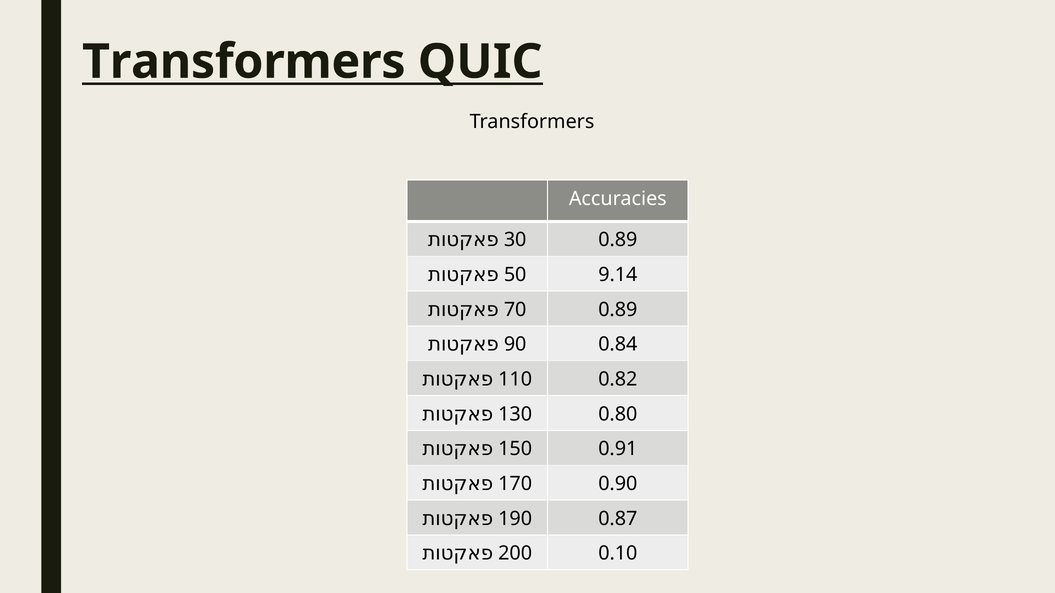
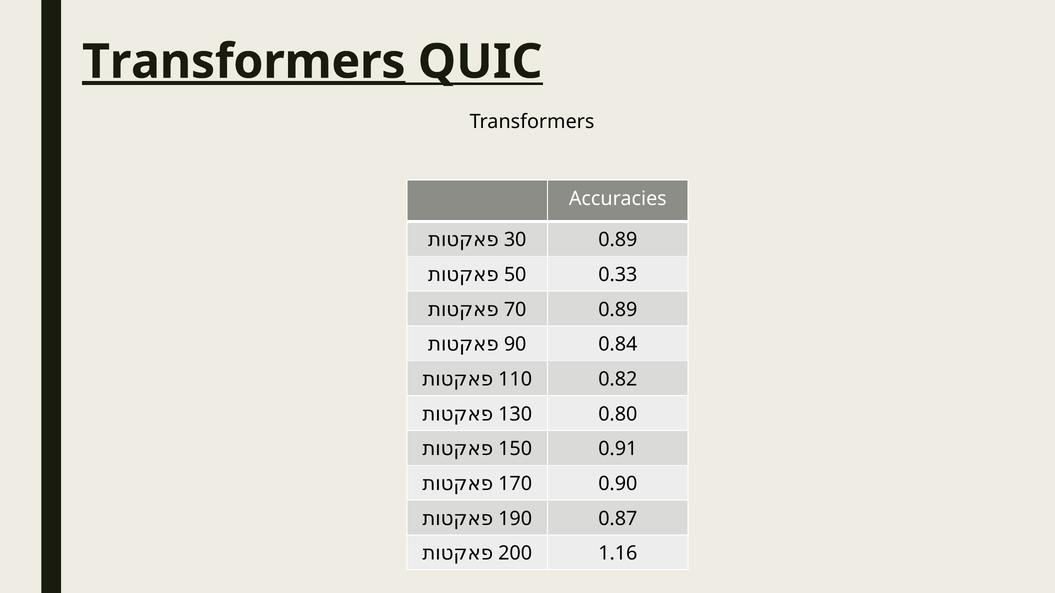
Transformers underline: none -> present (244, 62)
9.14: 9.14 -> 0.33 (618, 275)
0.10: 0.10 -> 1.16 (618, 554)
